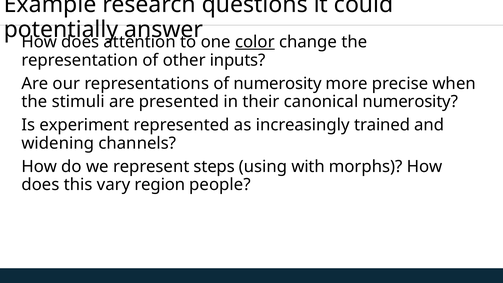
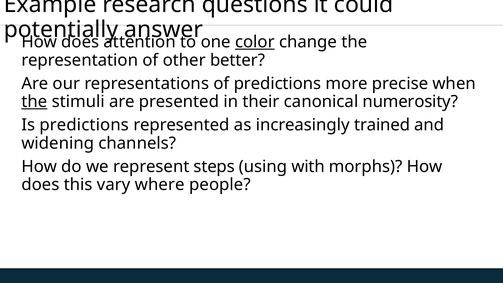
inputs: inputs -> better (238, 60)
of numerosity: numerosity -> predictions (277, 84)
the underline: none -> present (34, 102)
Is experiment: experiment -> predictions (84, 125)
region: region -> where (160, 185)
